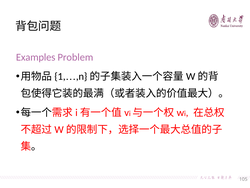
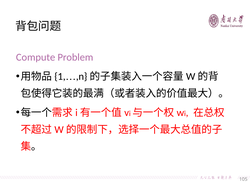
Examples: Examples -> Compute (36, 57)
